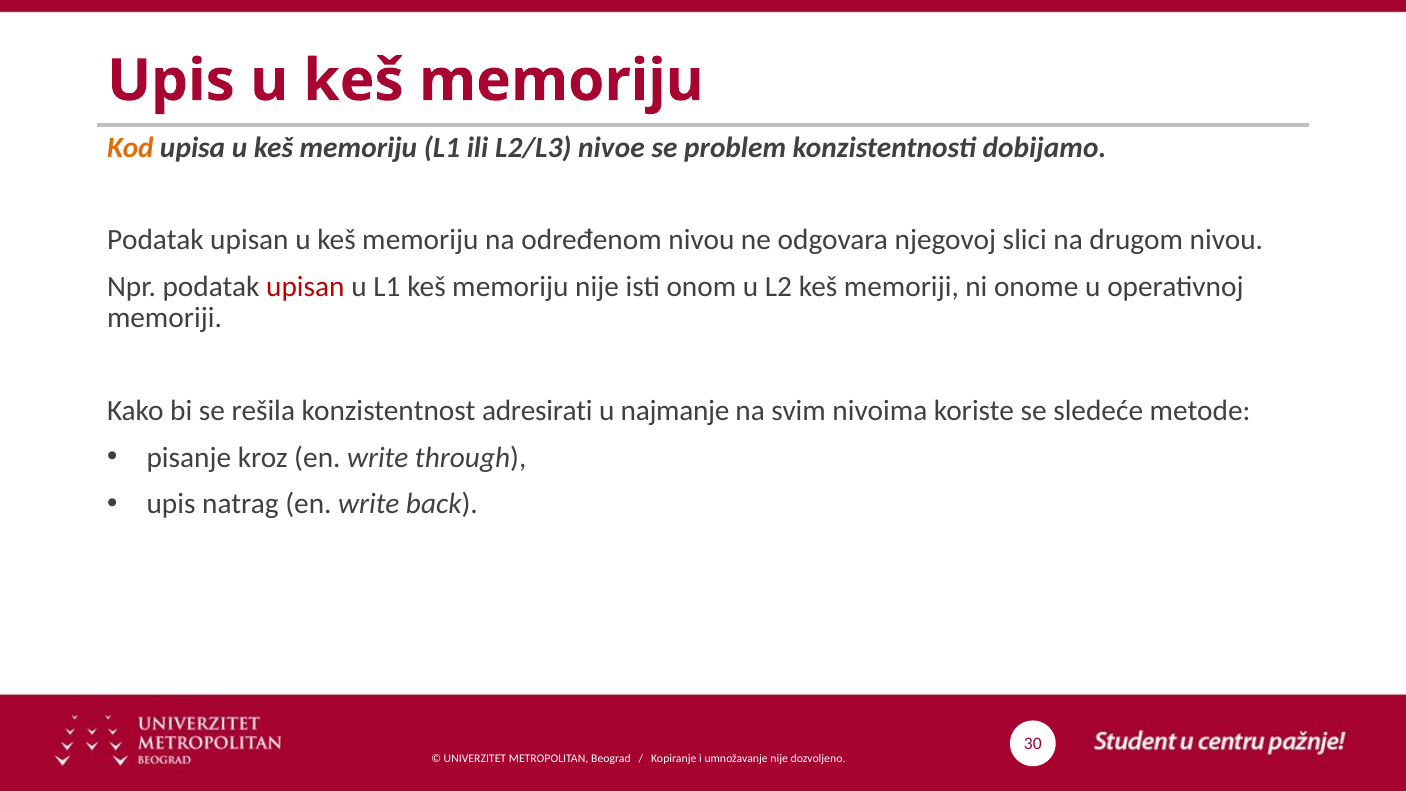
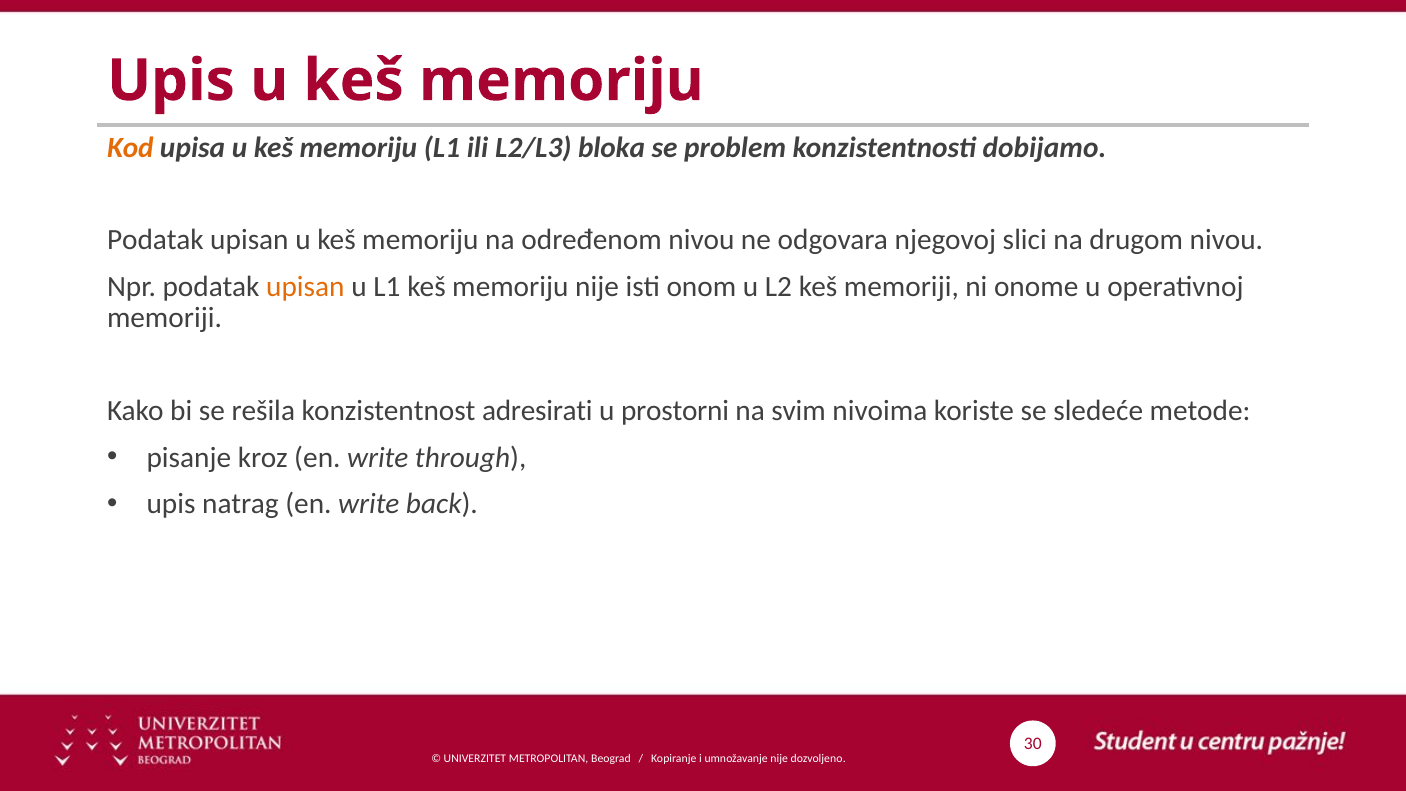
nivoe: nivoe -> bloka (612, 148)
upisan colour: red -> orange (305, 287)
najmanje: najmanje -> prostorni (675, 411)
